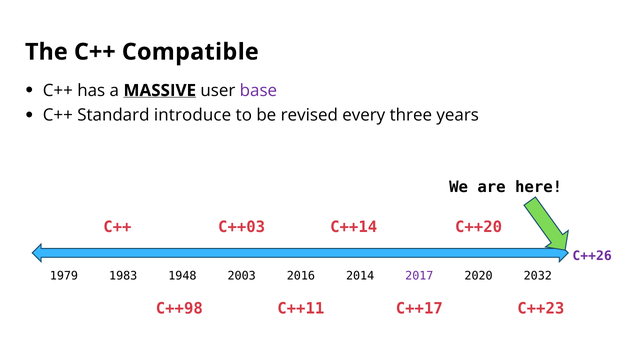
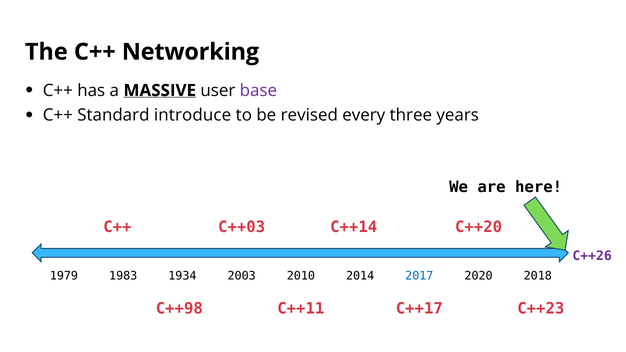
Compatible: Compatible -> Networking (190, 52)
1948: 1948 -> 1934 (182, 276)
2016: 2016 -> 2010 (301, 276)
2017 colour: purple -> blue (419, 276)
2032: 2032 -> 2018 (538, 276)
